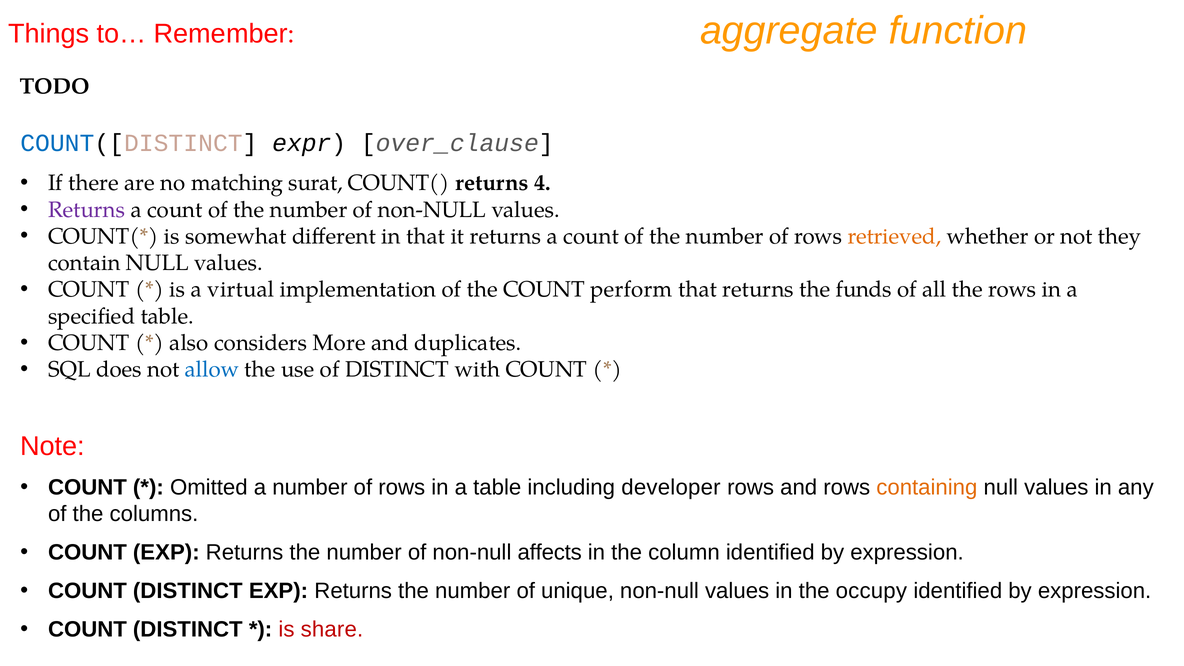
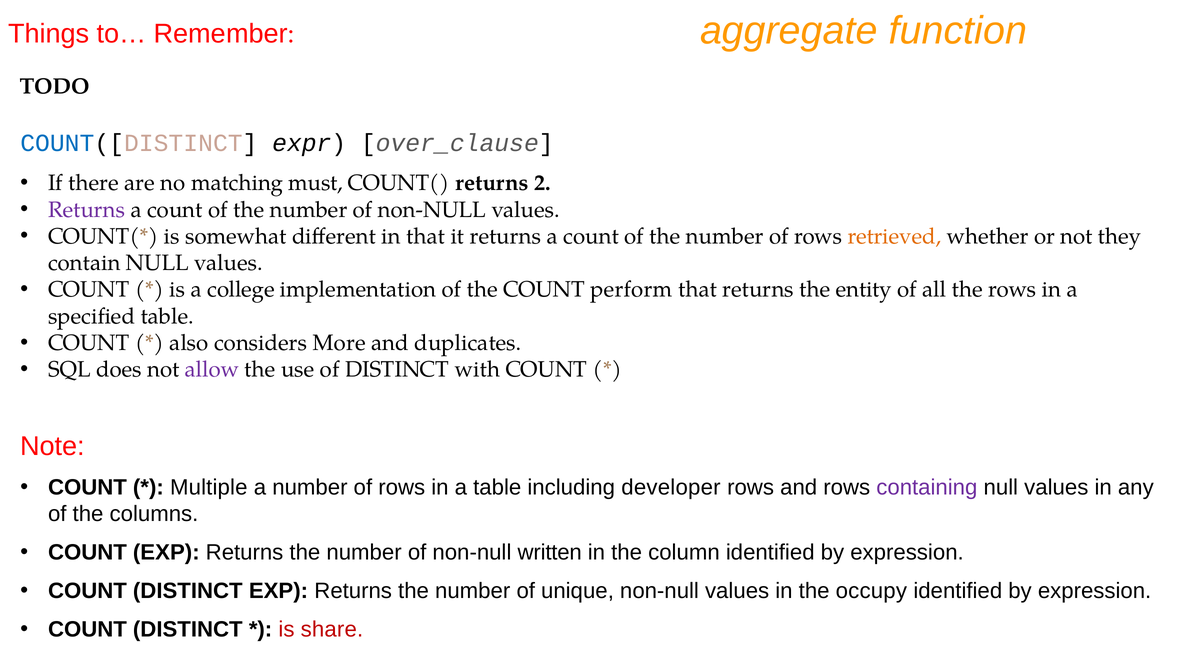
surat: surat -> must (316, 183)
4: 4 -> 2 (542, 183)
virtual: virtual -> college (241, 290)
funds: funds -> entity (864, 290)
allow colour: blue -> purple (212, 370)
Omitted: Omitted -> Multiple (209, 488)
containing colour: orange -> purple (927, 488)
affects: affects -> written (550, 553)
